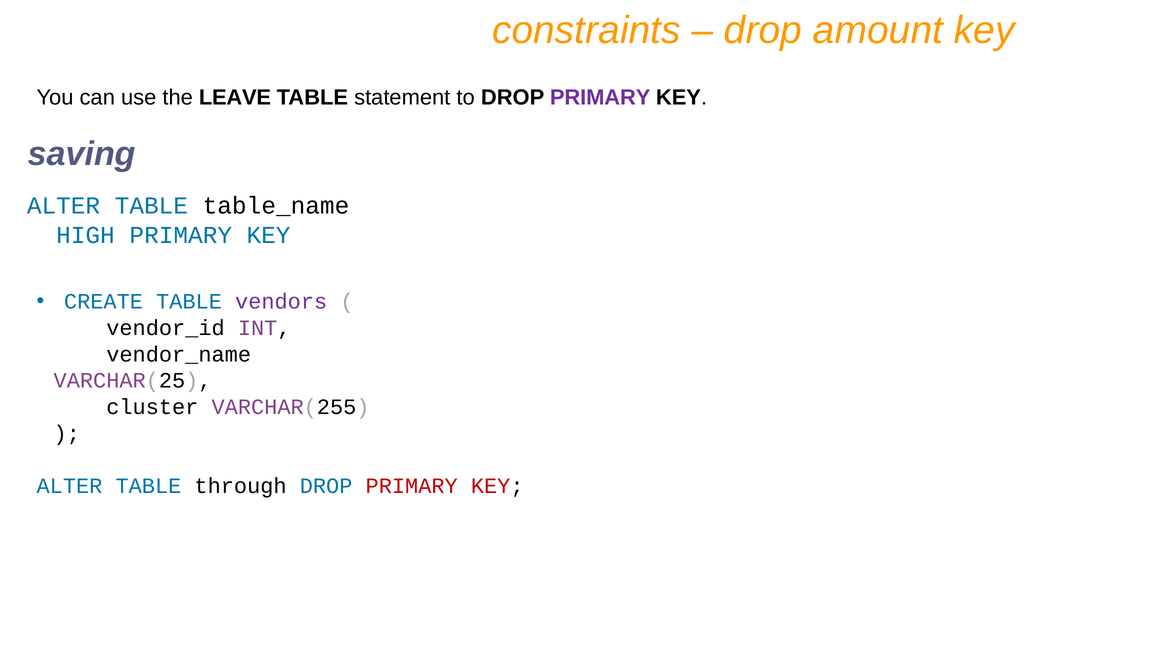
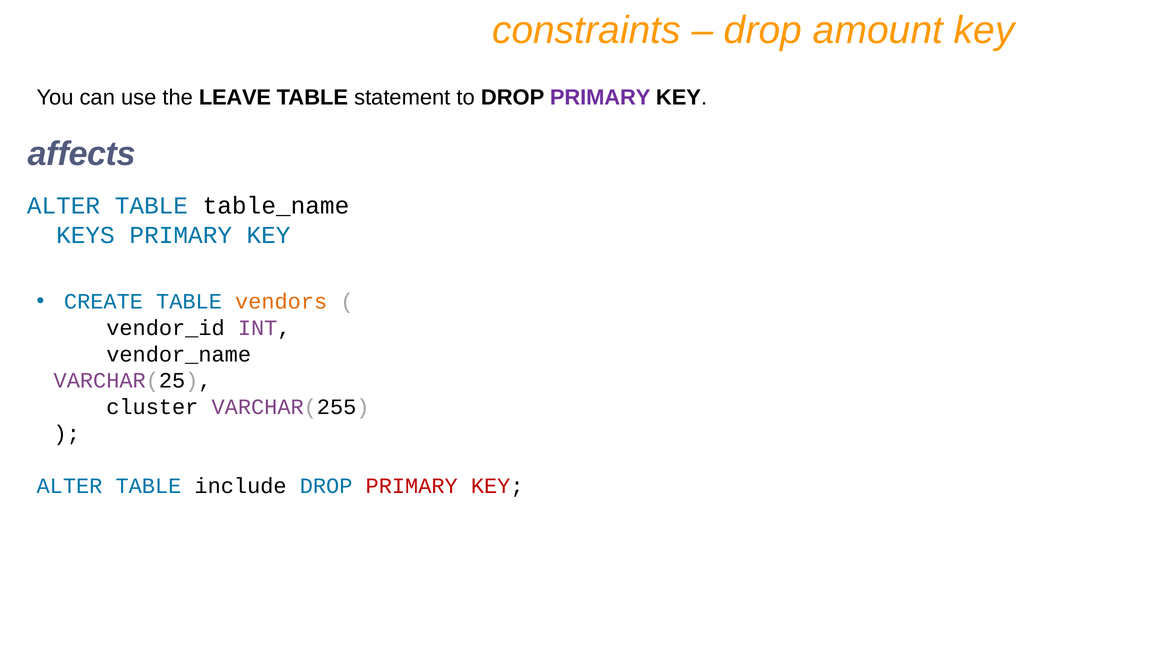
saving: saving -> affects (82, 154)
HIGH: HIGH -> KEYS (85, 235)
vendors colour: purple -> orange (281, 302)
through: through -> include (241, 486)
